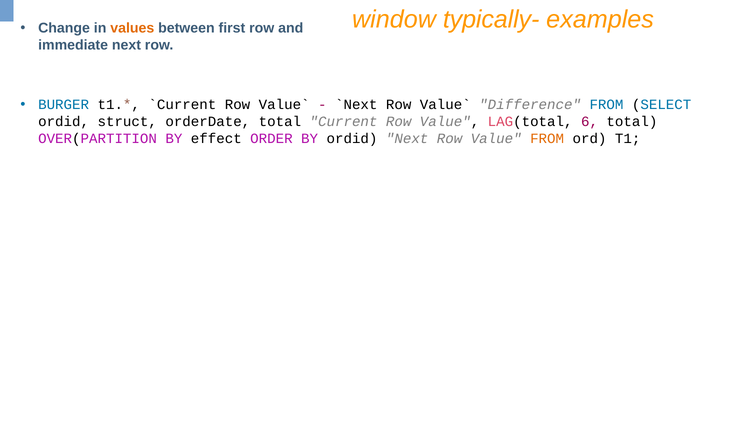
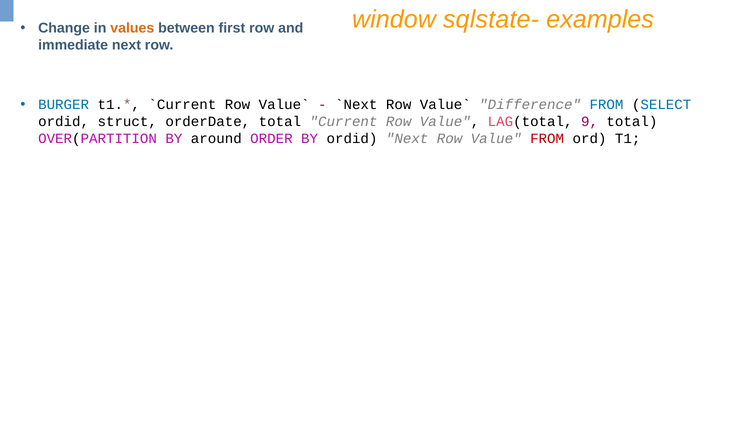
typically-: typically- -> sqlstate- (491, 20)
6: 6 -> 9 (590, 122)
effect: effect -> around (216, 139)
FROM colour: orange -> red (547, 139)
